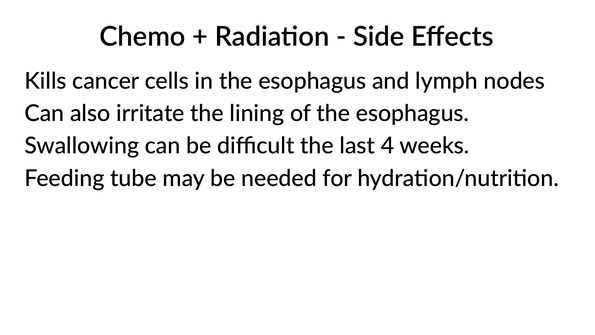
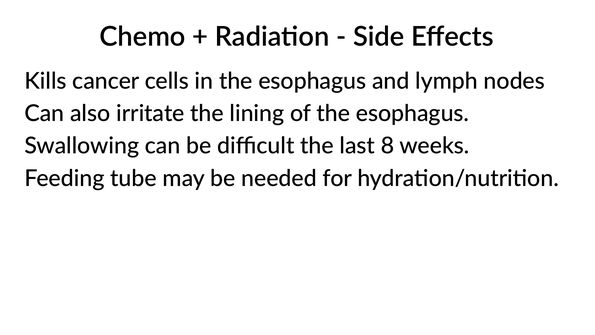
4: 4 -> 8 (387, 146)
